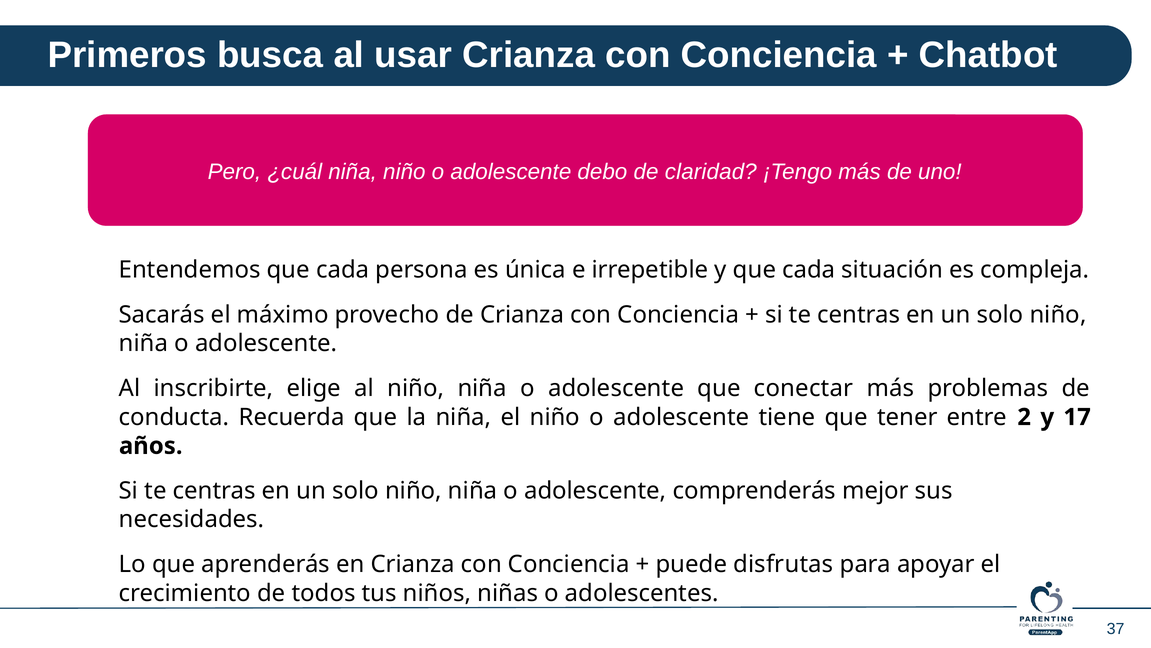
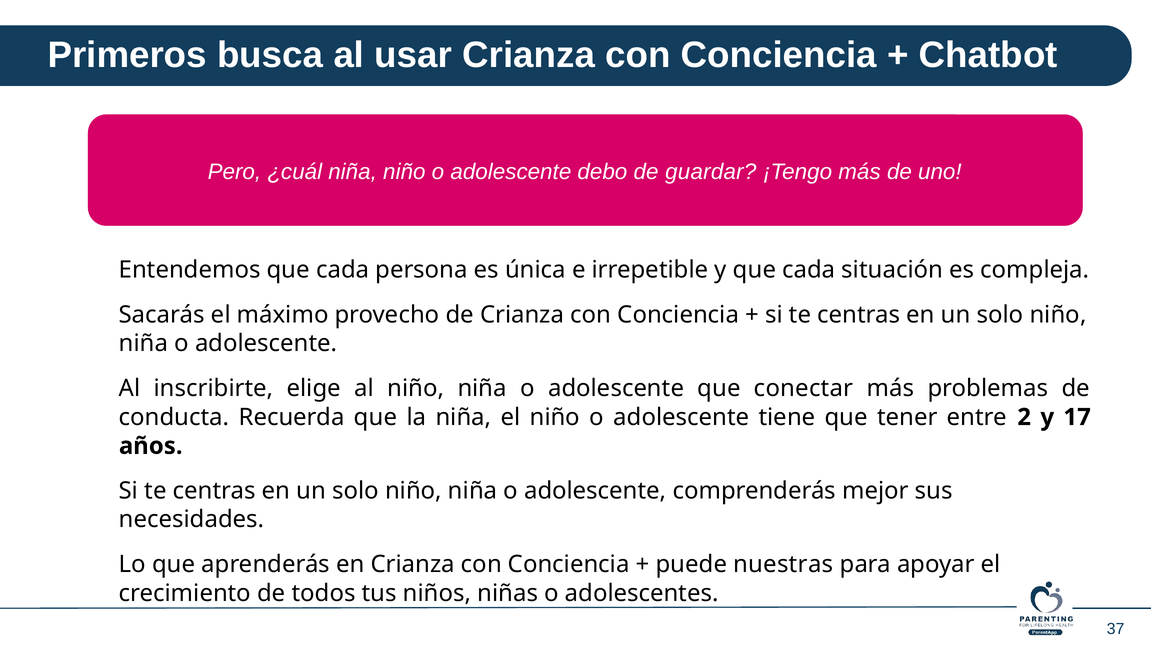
claridad: claridad -> guardar (711, 172)
disfrutas: disfrutas -> nuestras (783, 564)
